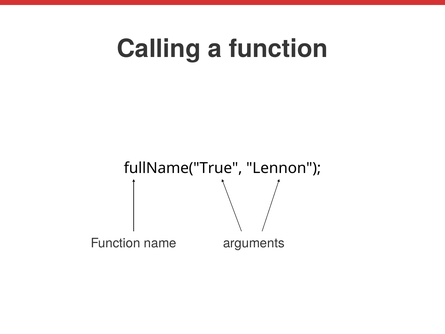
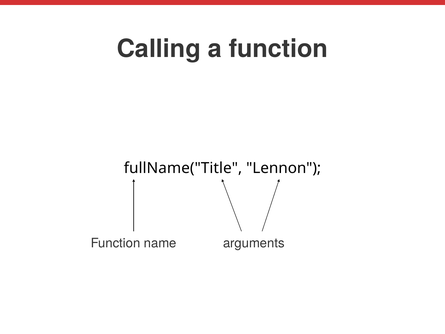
fullName("True: fullName("True -> fullName("Title (183, 168)
